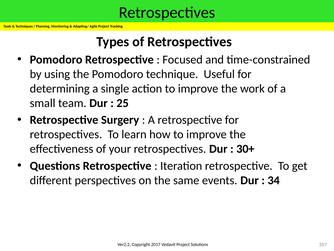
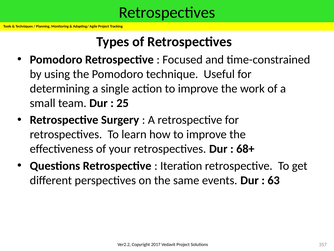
30+: 30+ -> 68+ (245, 149)
34: 34 -> 63 (274, 180)
